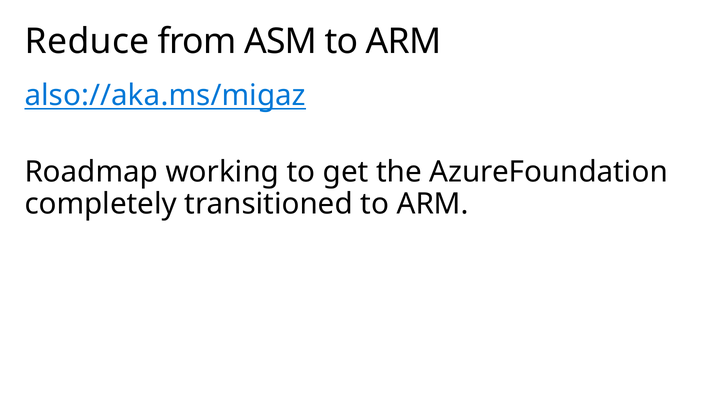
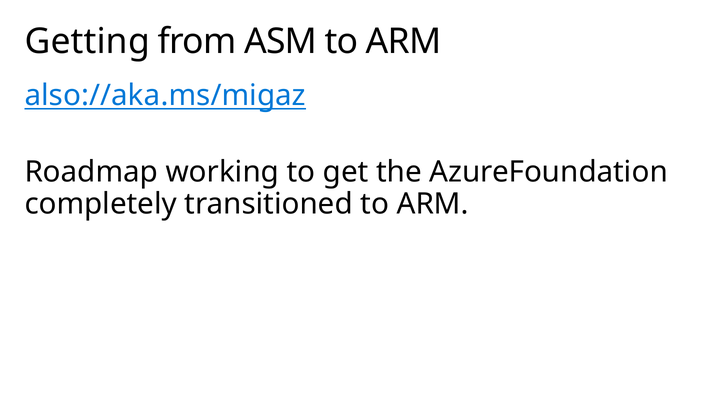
Reduce: Reduce -> Getting (87, 42)
